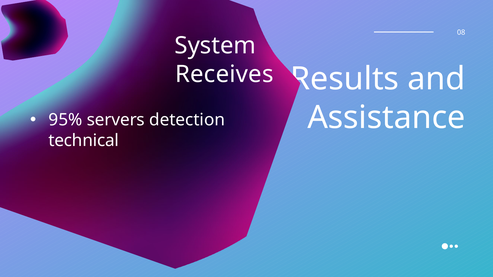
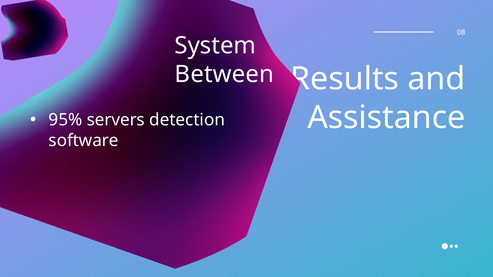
Receives: Receives -> Between (224, 74)
technical: technical -> software (84, 141)
